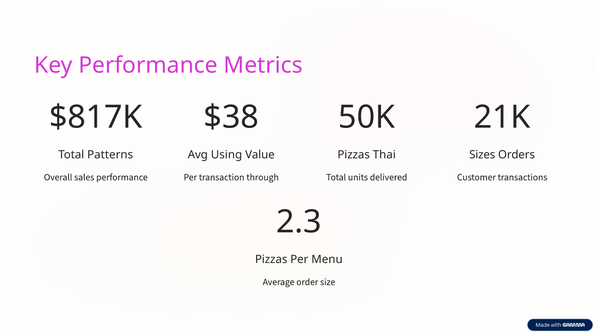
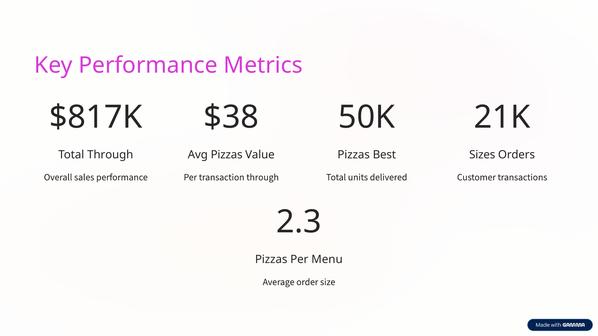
Total Patterns: Patterns -> Through (110, 155)
Avg Using: Using -> Pizzas (227, 155)
Thai: Thai -> Best (384, 155)
